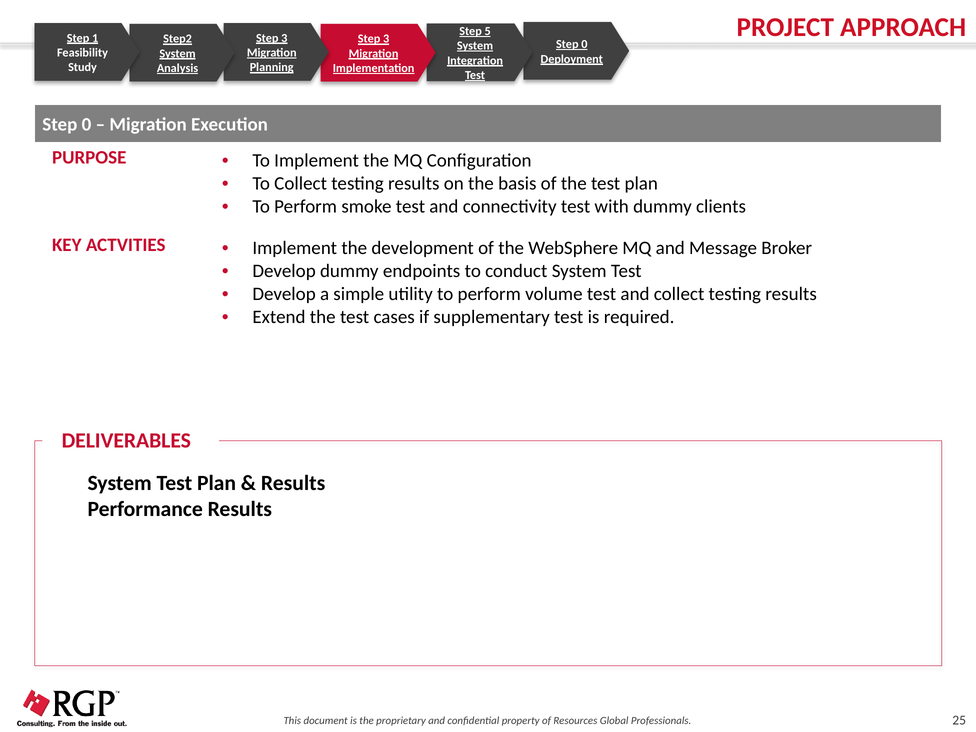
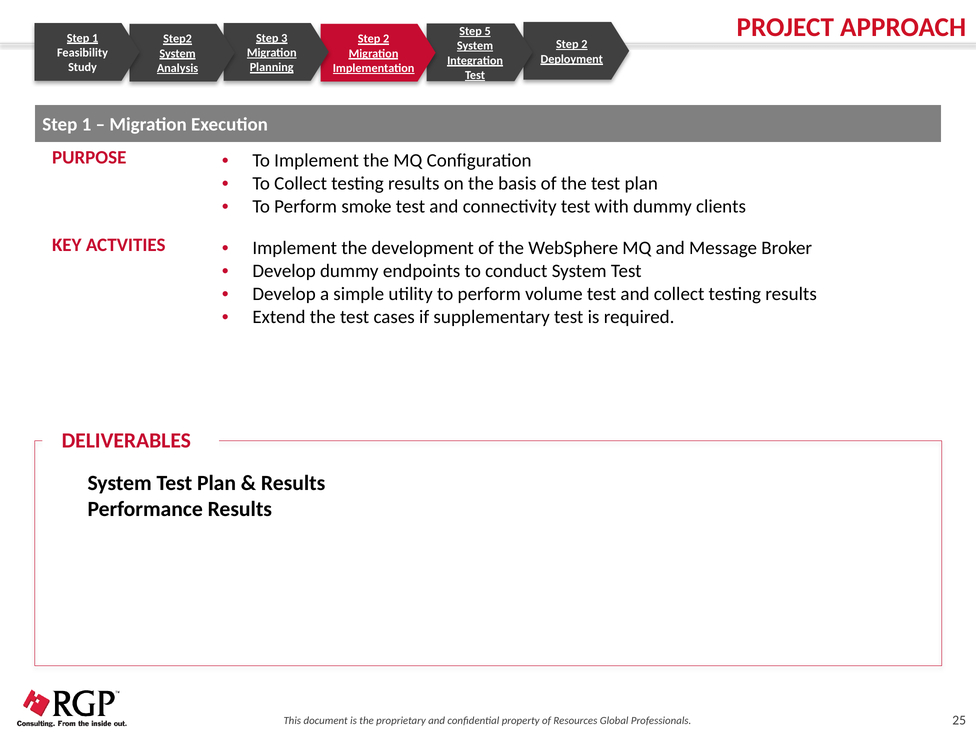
3: 3 -> 2 (386, 39)
0: 0 -> 2 (584, 44)
0: 0 -> 1 (86, 124)
